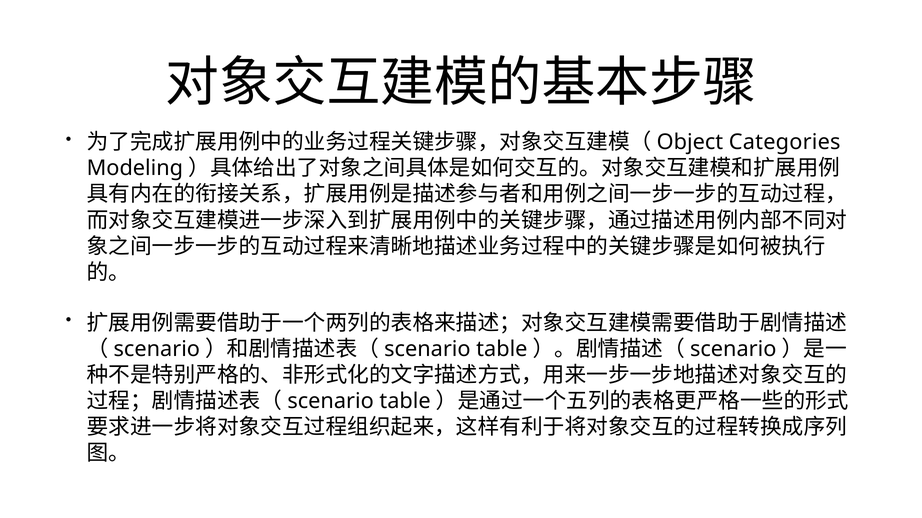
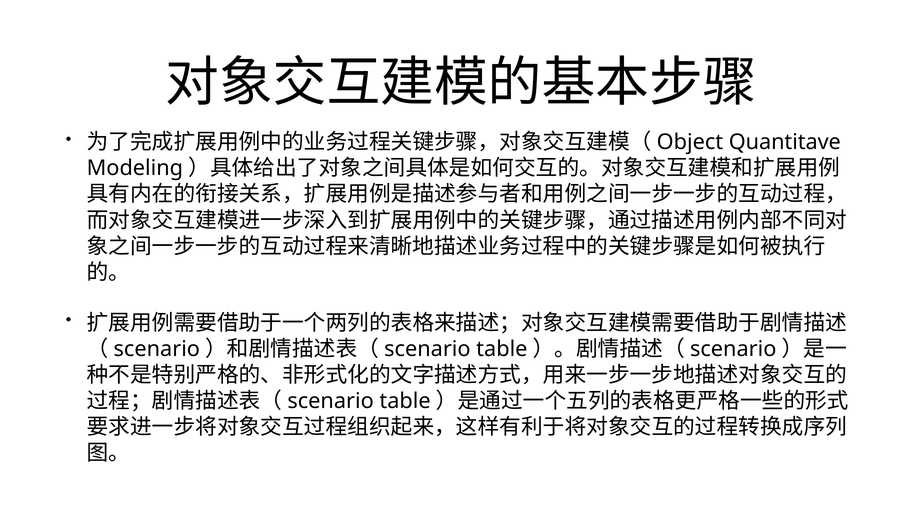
Categories: Categories -> Quantitave (785, 142)
